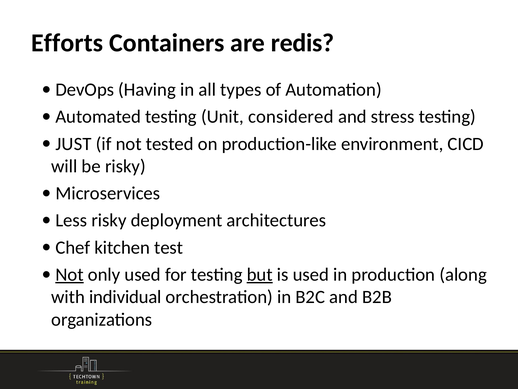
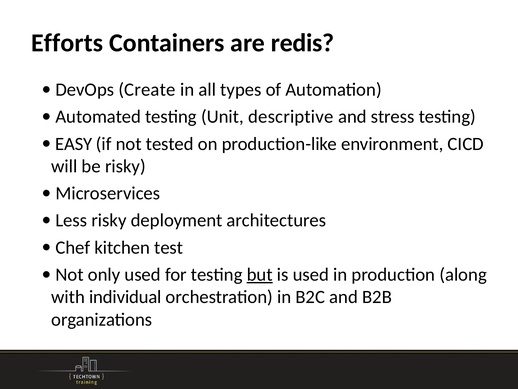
Having: Having -> Create (147, 90)
considered: considered -> descriptive (291, 117)
JUST: JUST -> EASY (74, 144)
Not underline: present -> none (70, 274)
